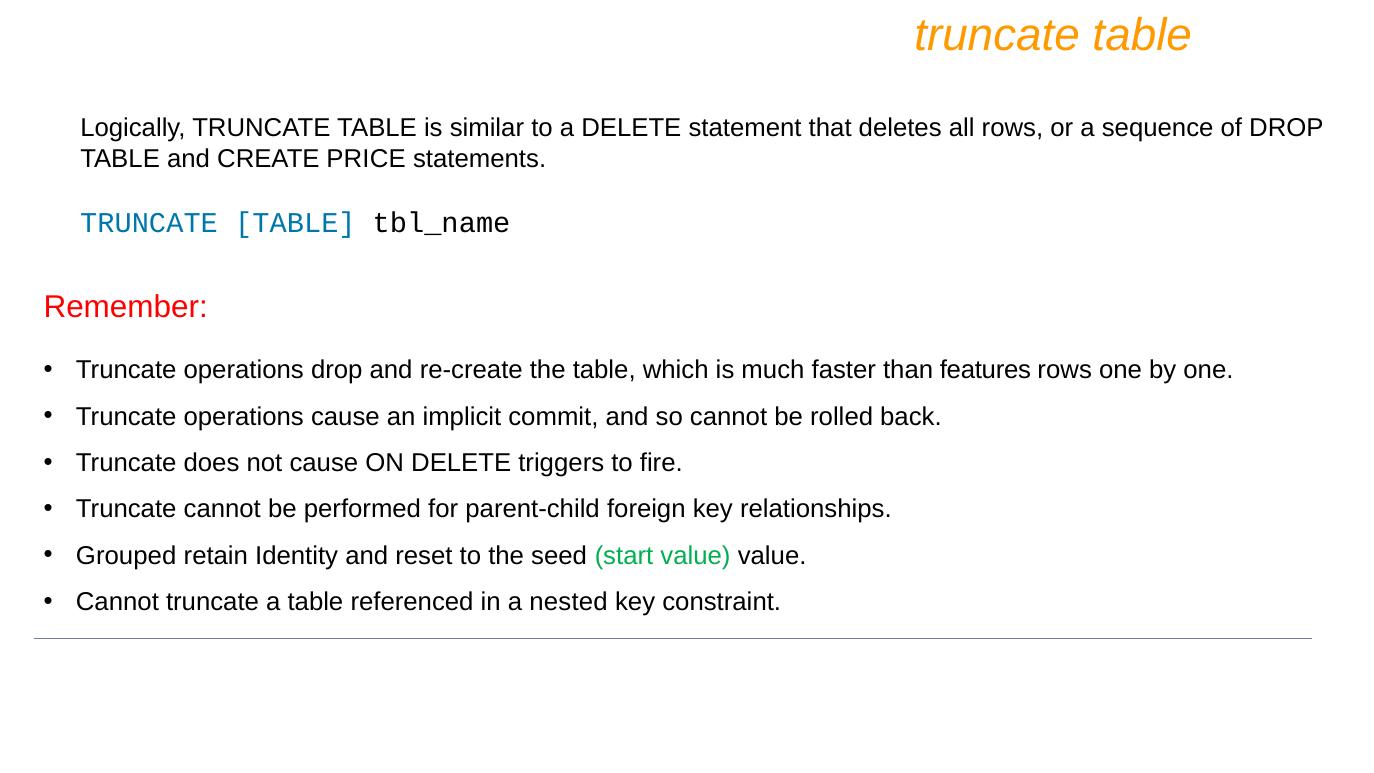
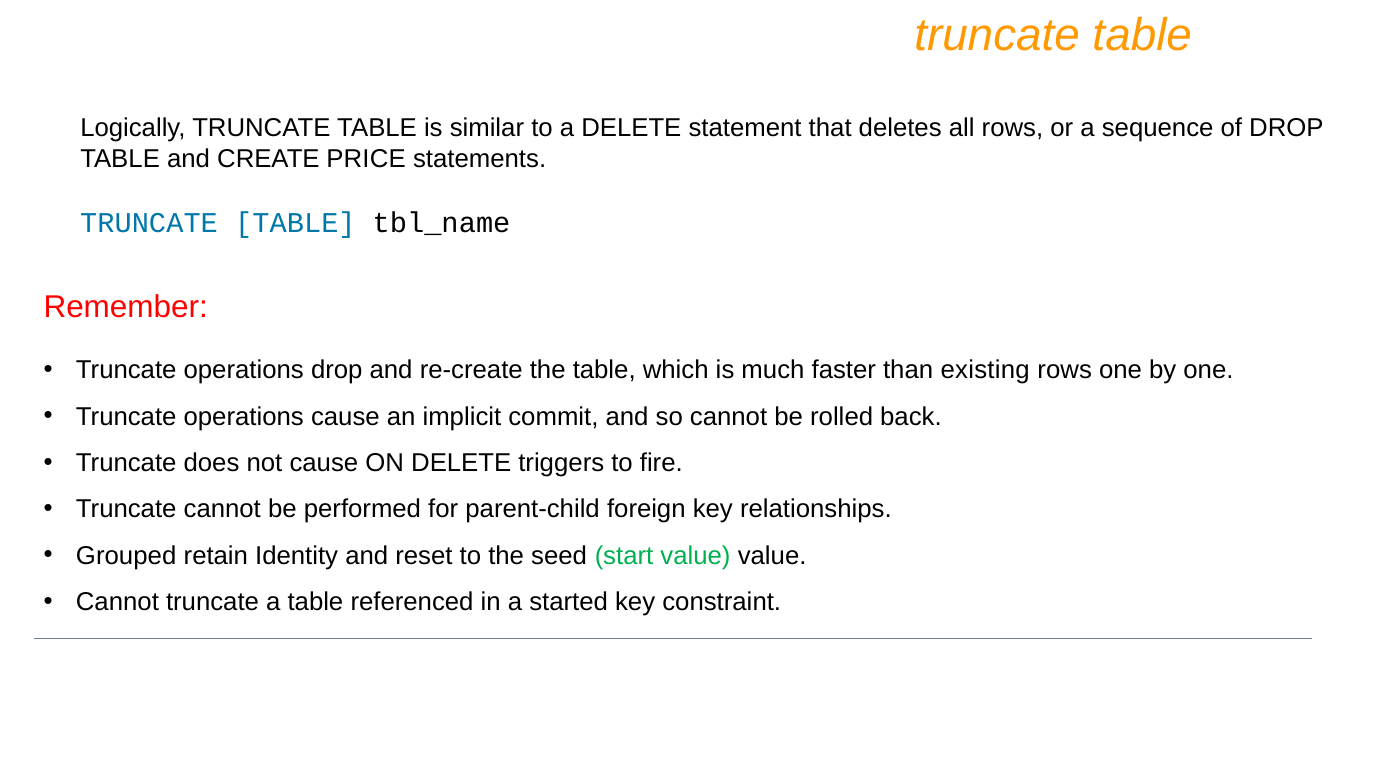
features: features -> existing (985, 370)
nested: nested -> started (569, 602)
